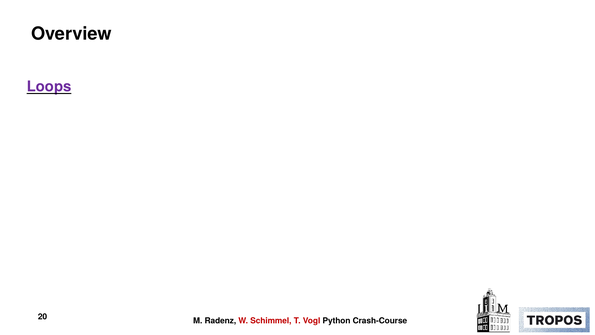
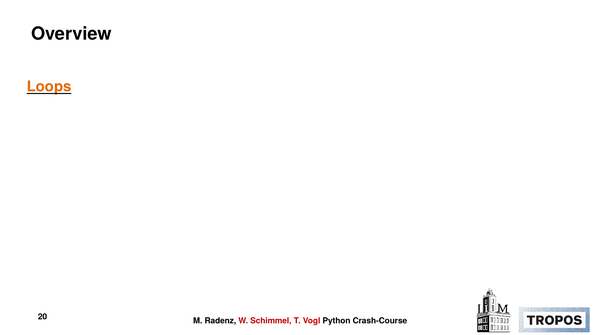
Loops colour: purple -> orange (49, 87)
